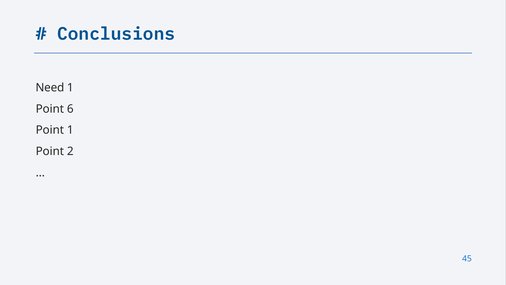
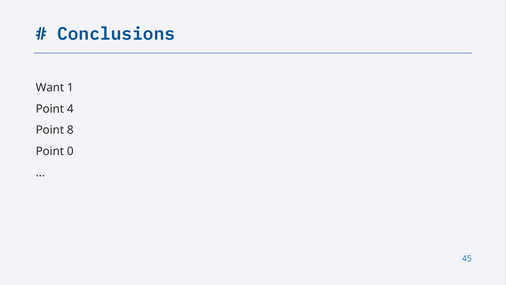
Need: Need -> Want (50, 87)
6: 6 -> 4 (70, 109)
Point 1: 1 -> 8 (70, 130)
2: 2 -> 0 (70, 151)
